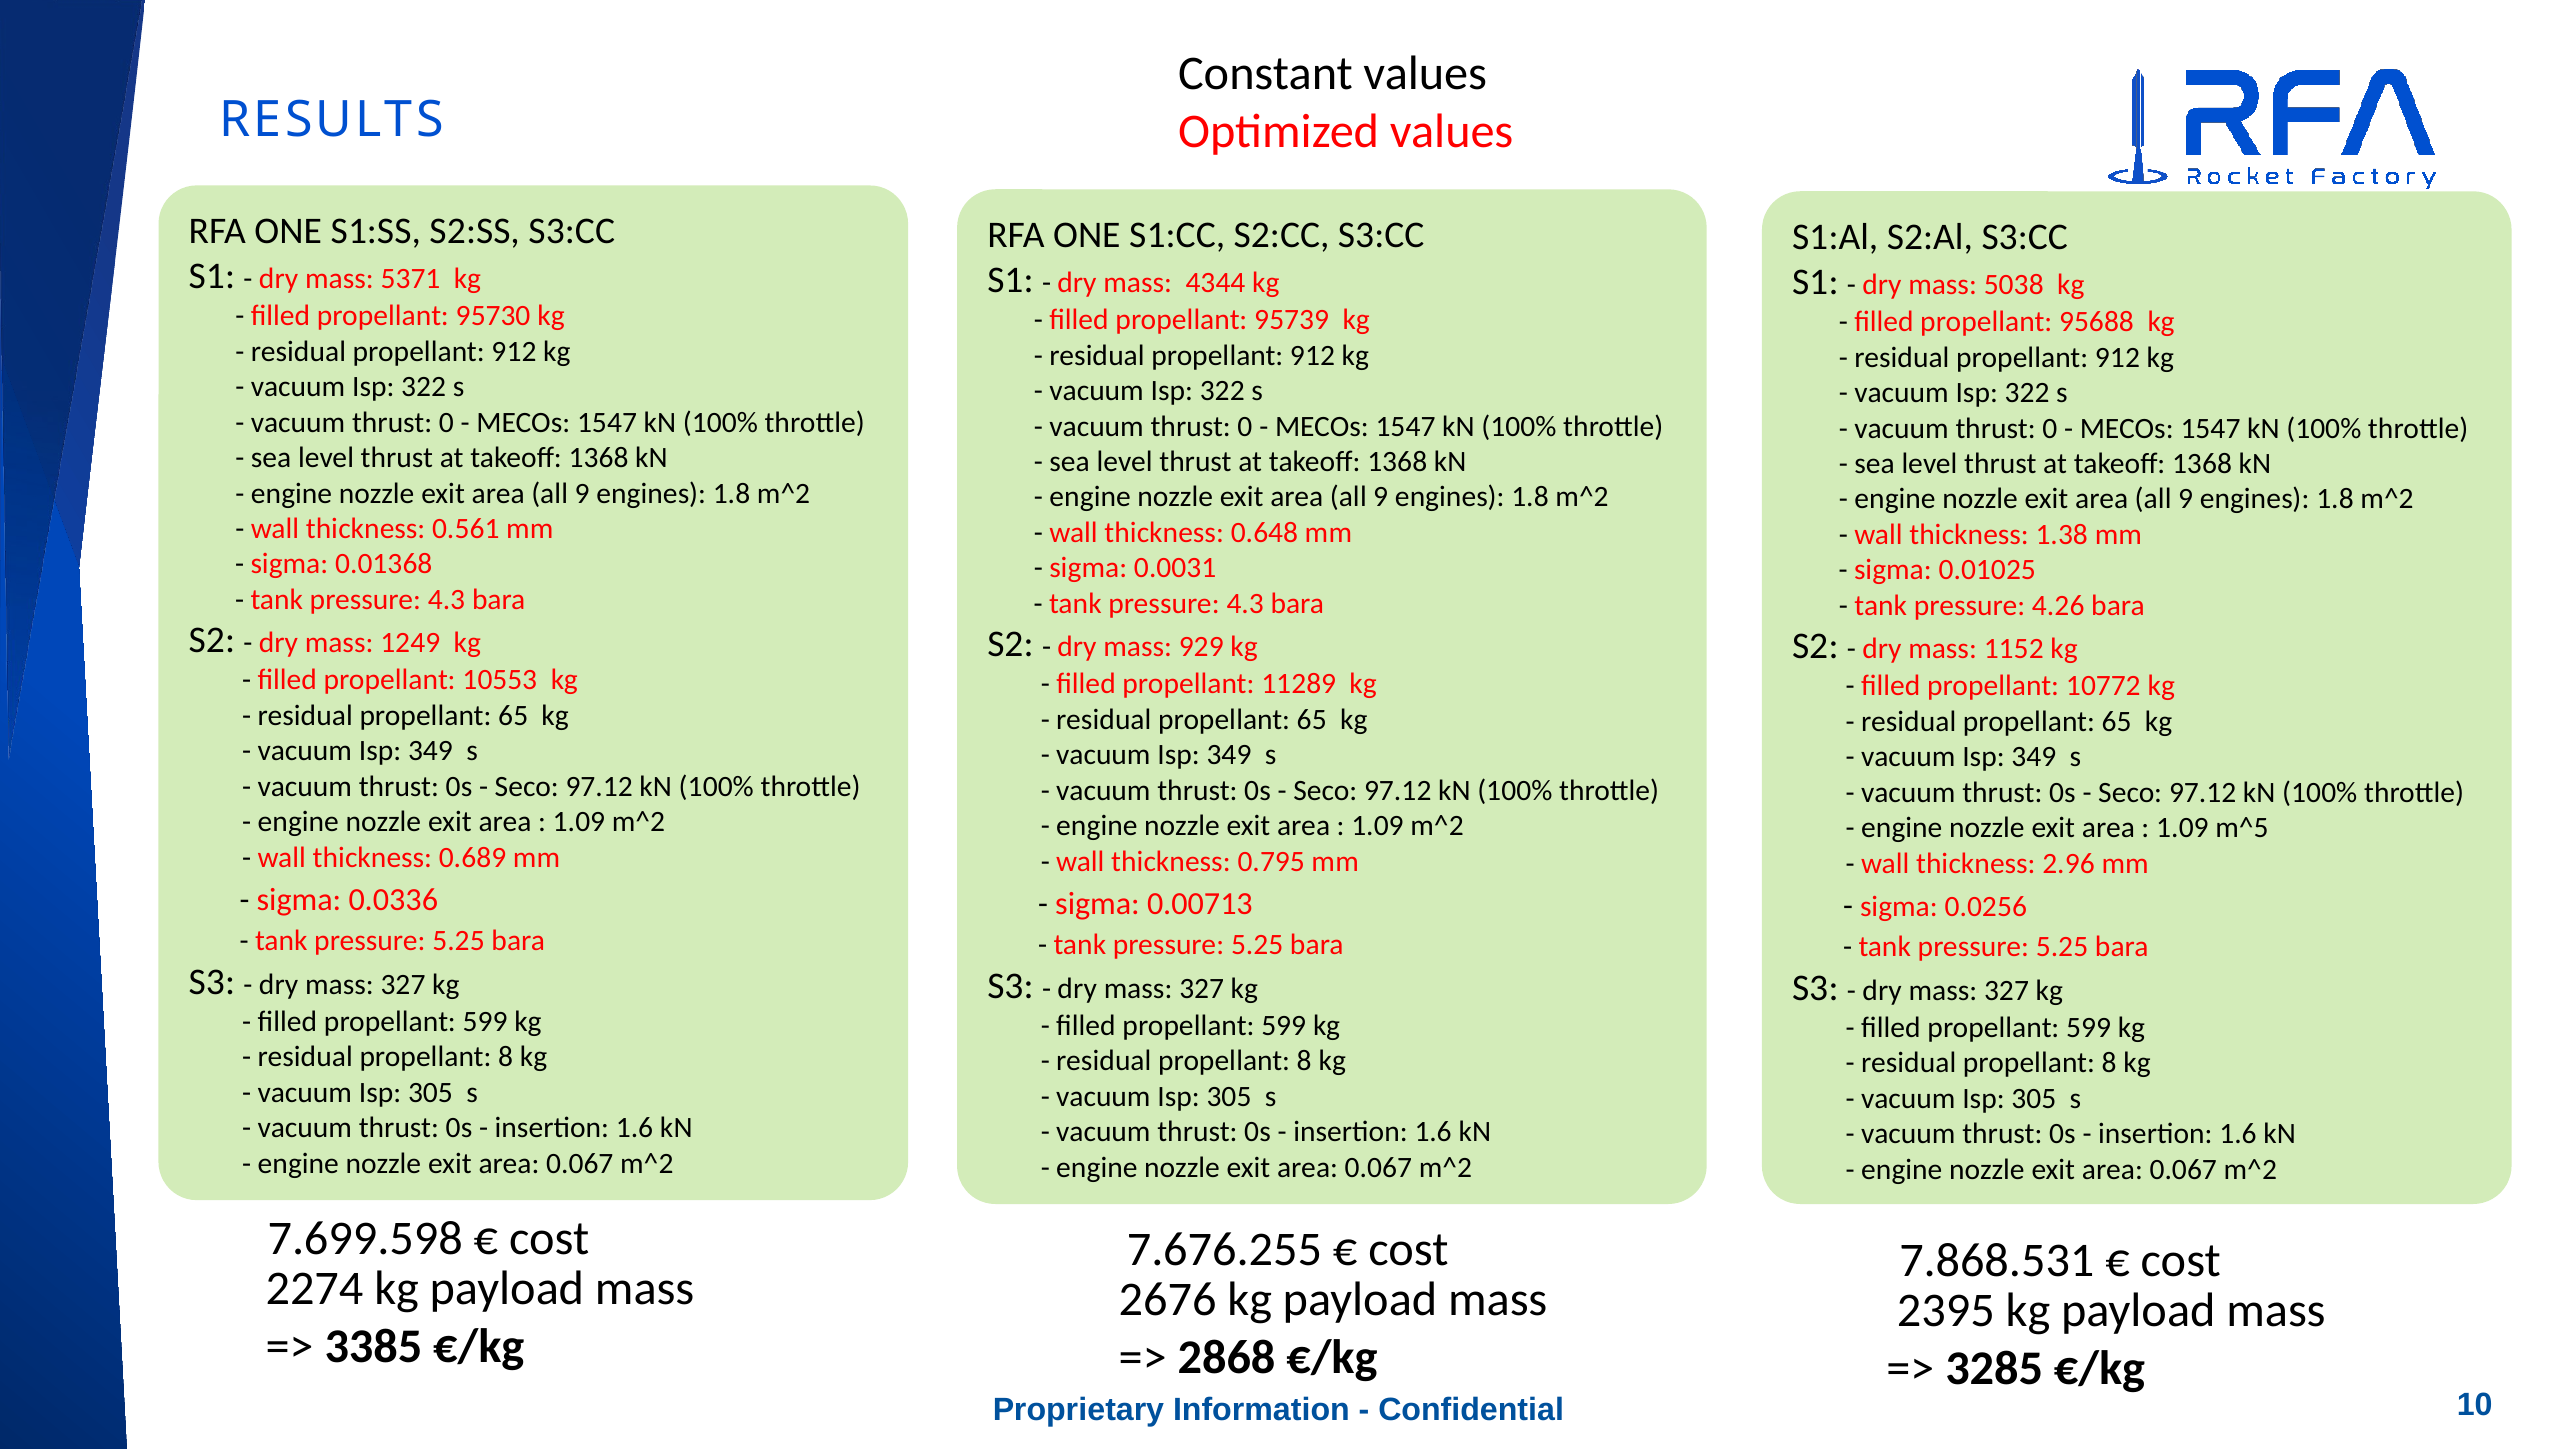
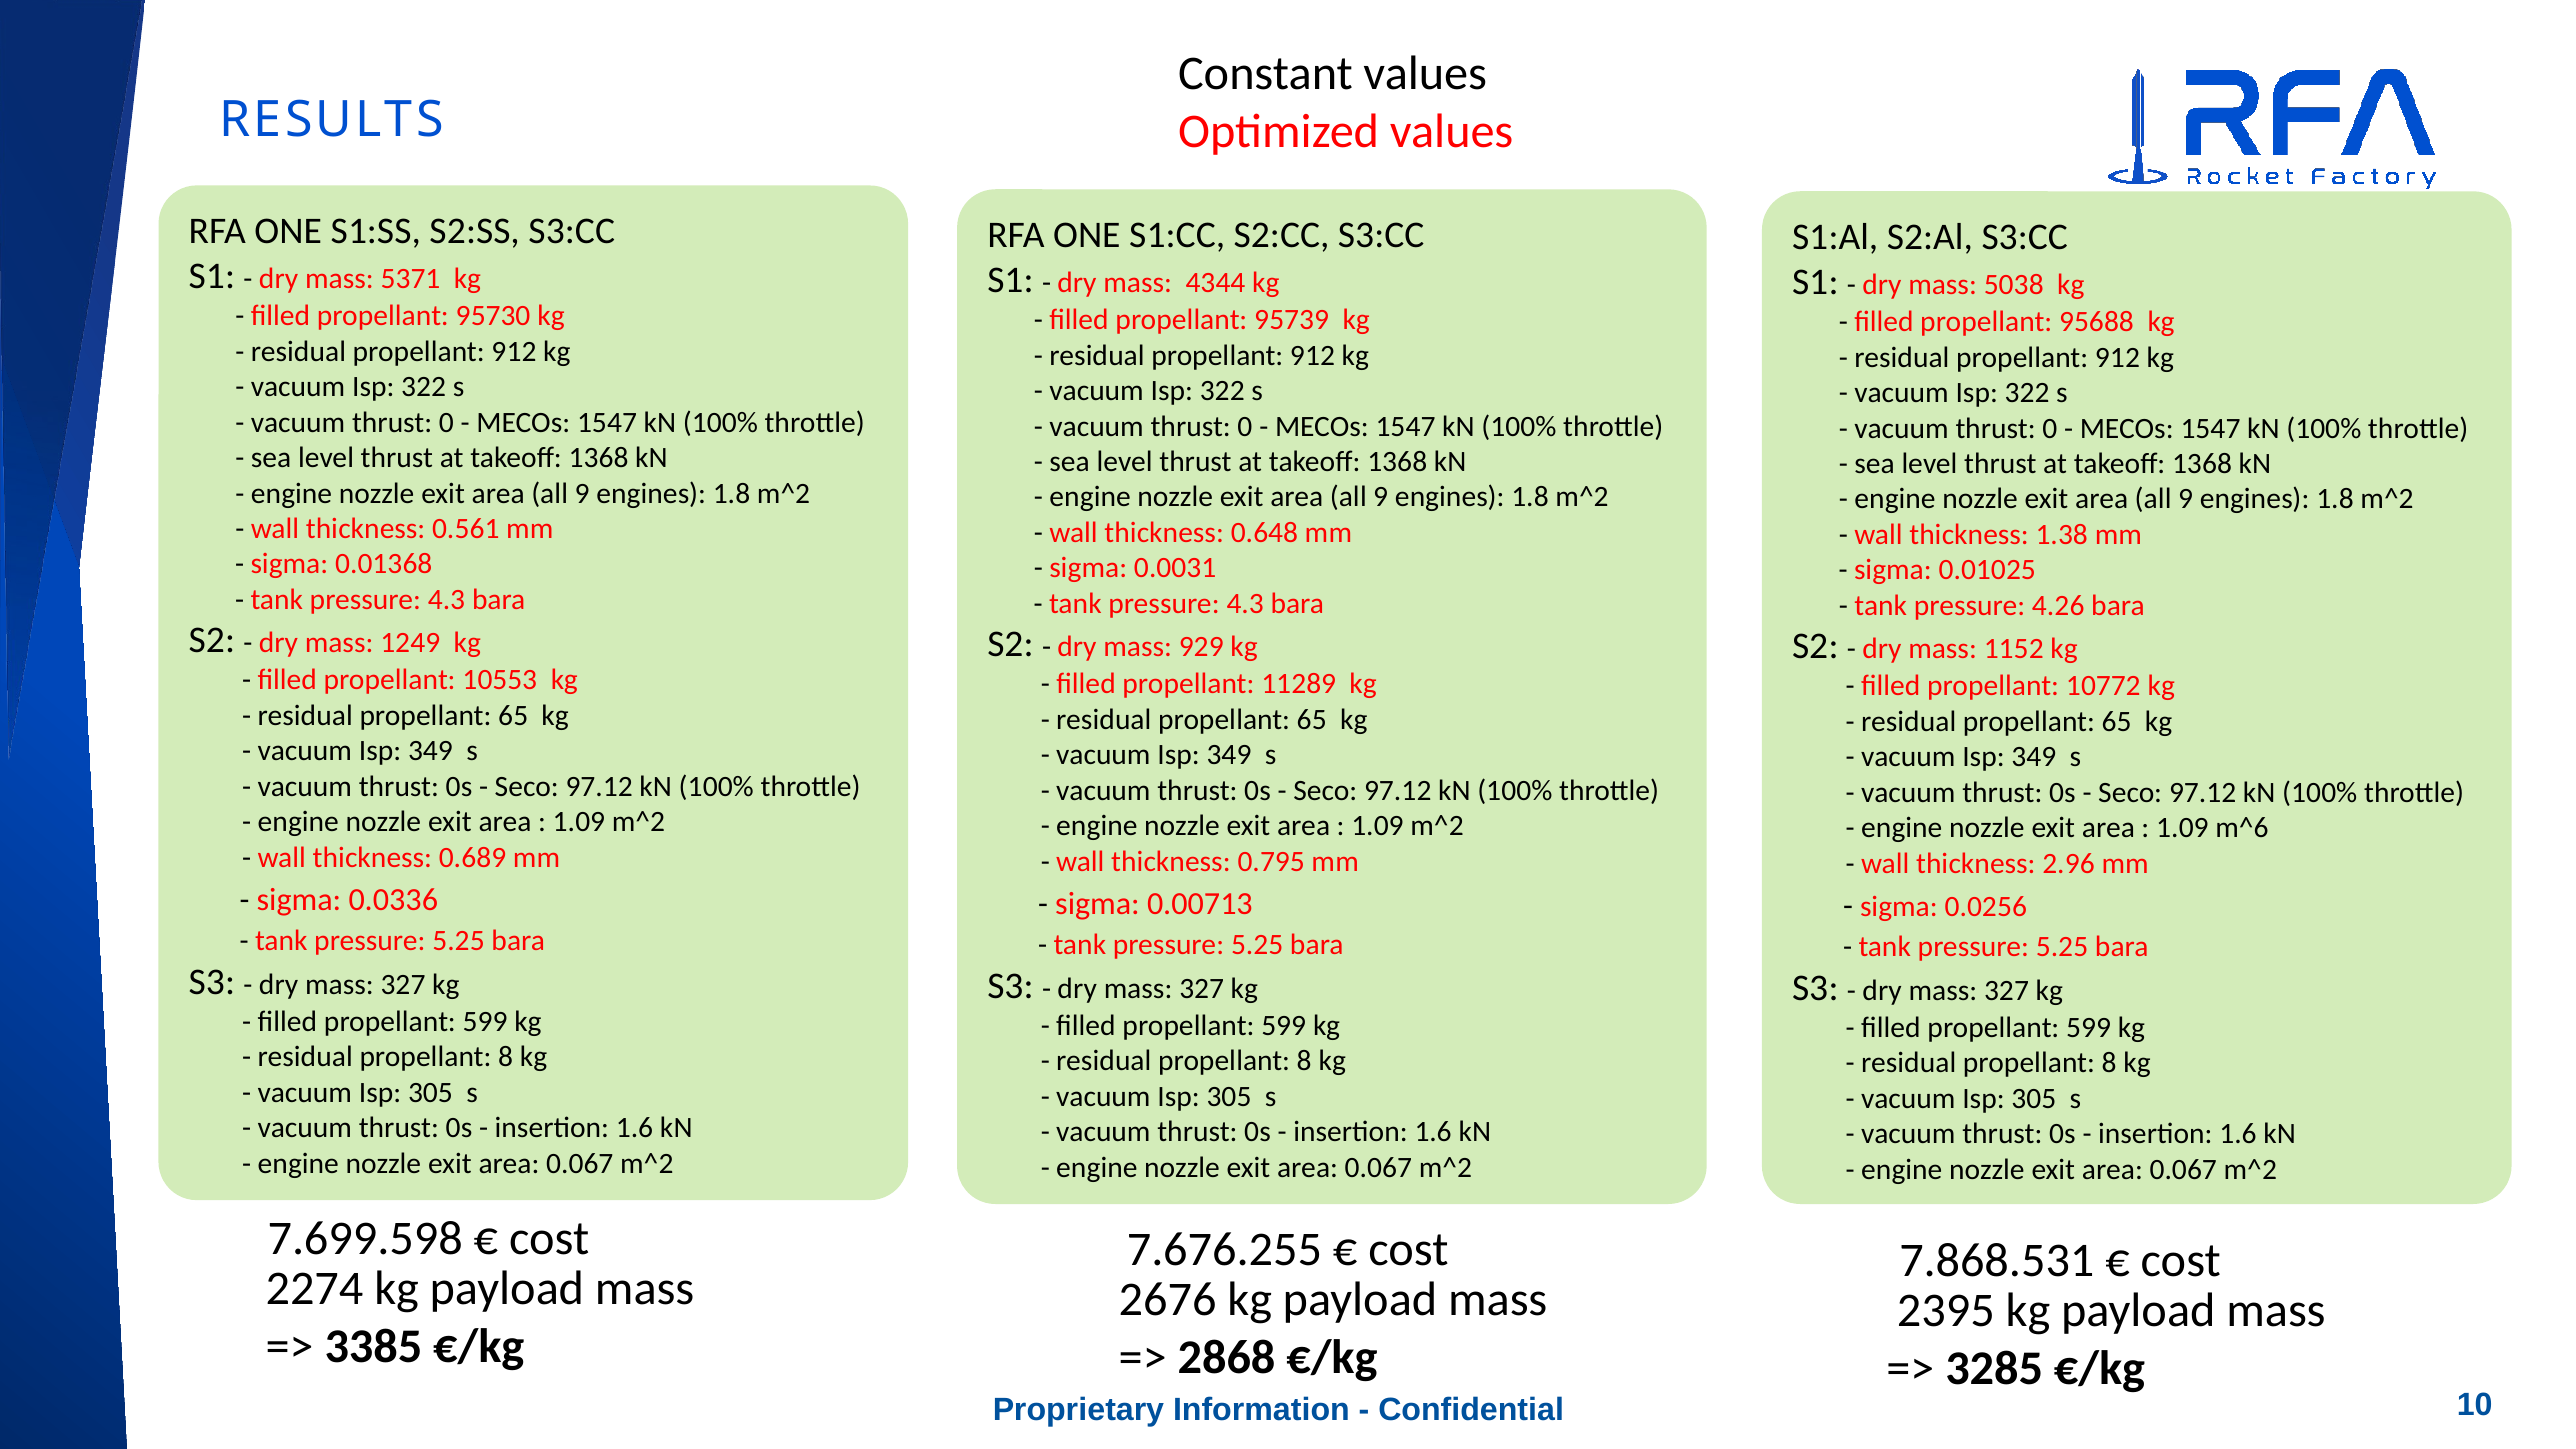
m^5: m^5 -> m^6 (2242, 828)
